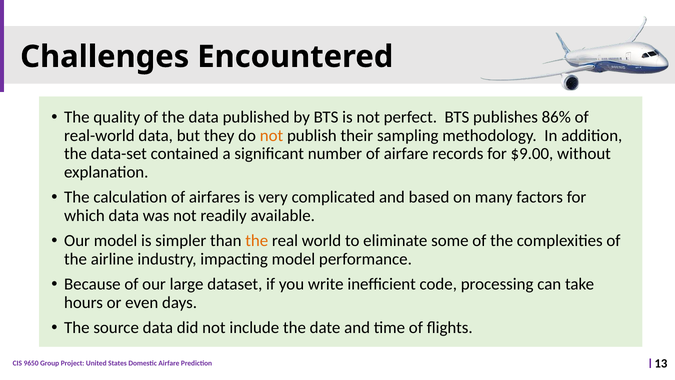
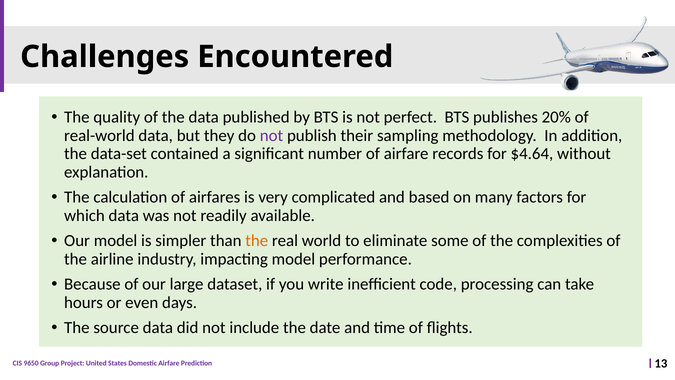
86%: 86% -> 20% (556, 117)
not colour: orange -> purple (271, 135)
$9.00: $9.00 -> $4.64 (532, 154)
